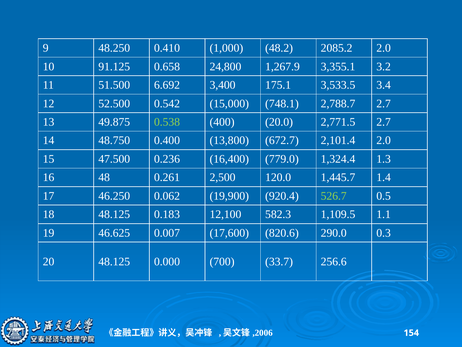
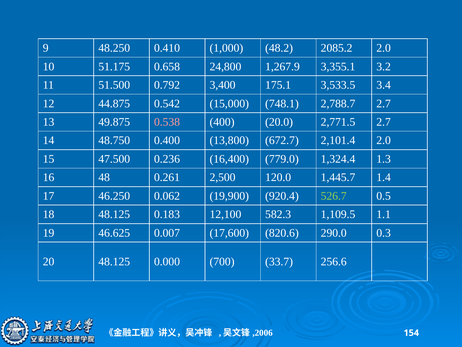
91.125: 91.125 -> 51.175 (114, 66)
6.692: 6.692 -> 0.792 (167, 85)
52.500: 52.500 -> 44.875 (114, 103)
0.538 colour: light green -> pink (167, 122)
